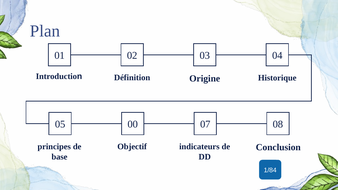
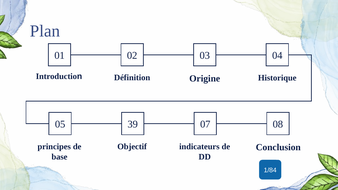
00: 00 -> 39 (133, 124)
